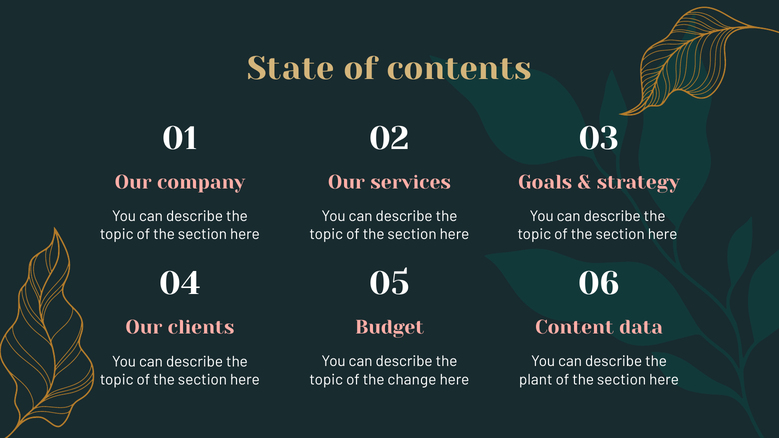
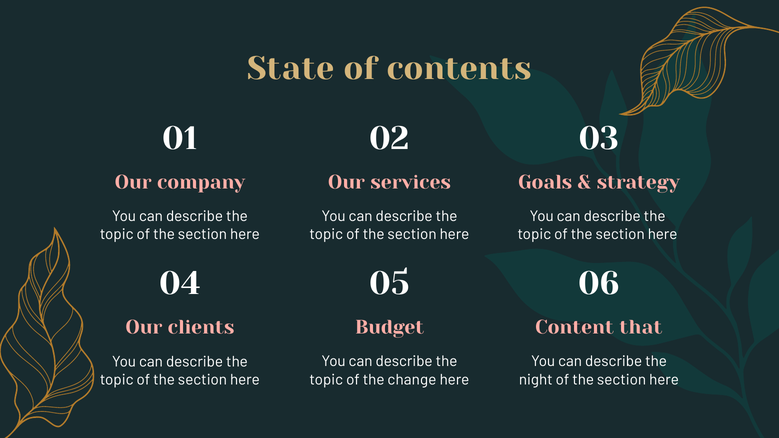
data: data -> that (641, 328)
plant: plant -> night (536, 380)
